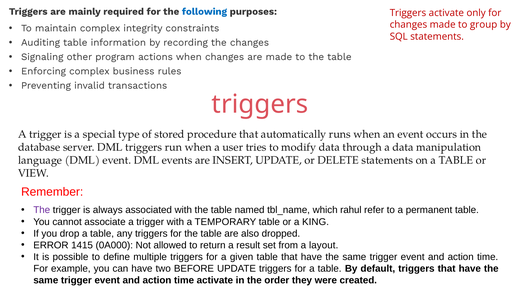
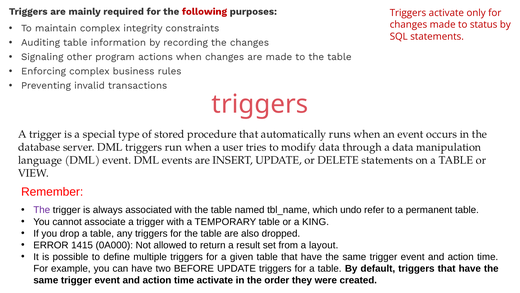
following colour: blue -> red (204, 11)
group: group -> status (484, 25)
rahul: rahul -> undo (351, 210)
